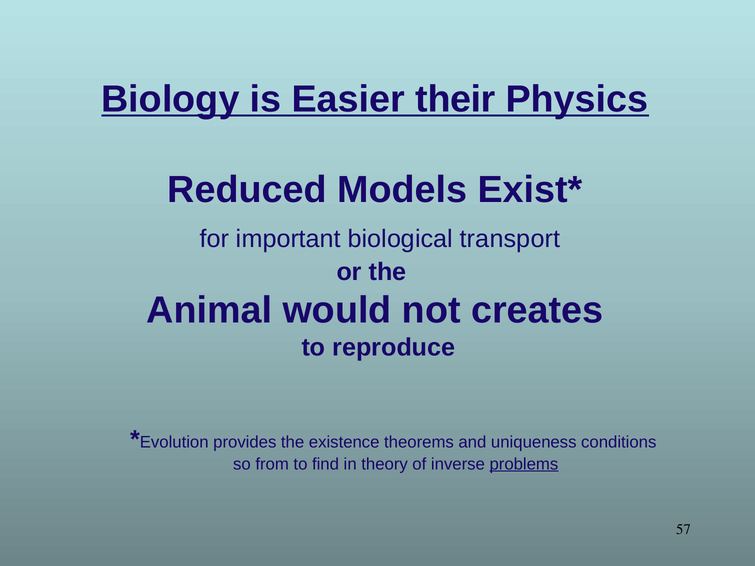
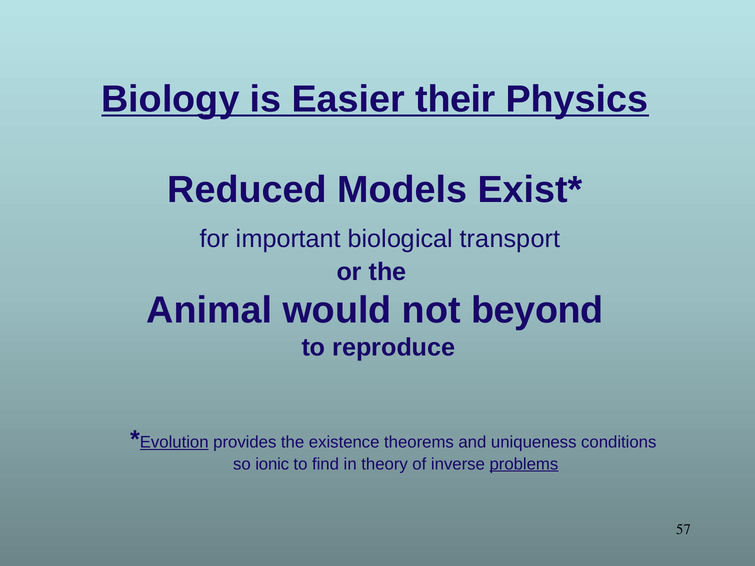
creates: creates -> beyond (537, 311)
Evolution underline: none -> present (174, 442)
from: from -> ionic (272, 464)
